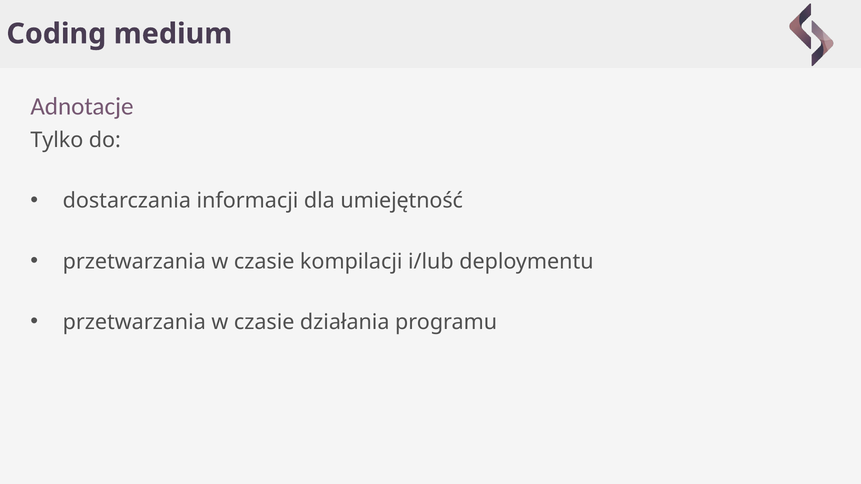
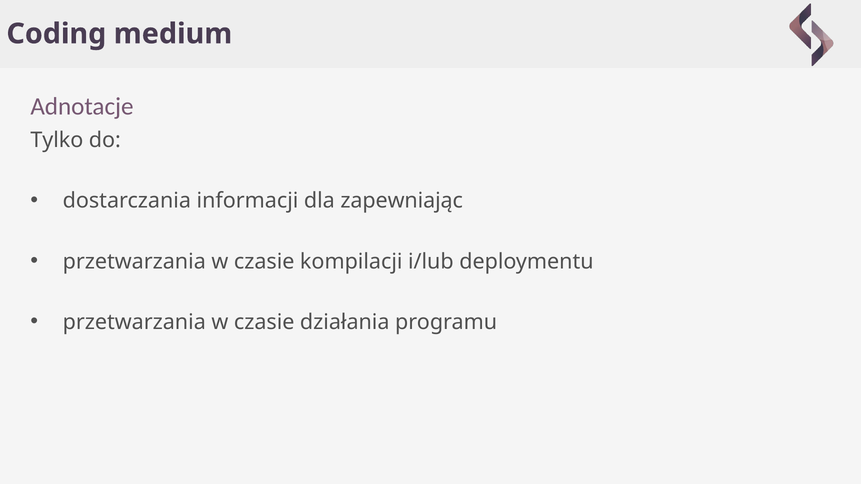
umiejętność: umiejętność -> zapewniając (402, 201)
